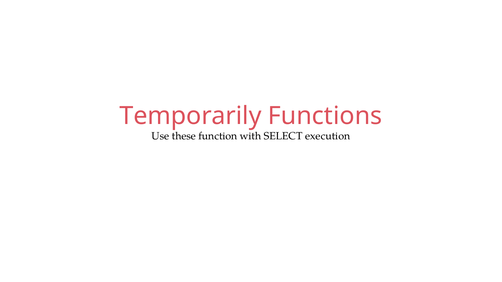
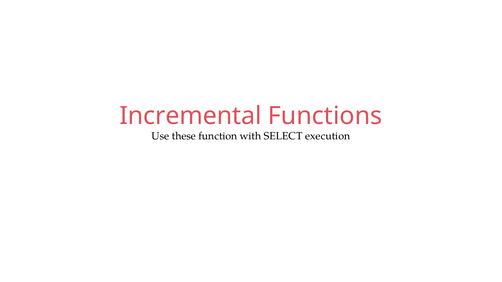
Temporarily: Temporarily -> Incremental (191, 116)
